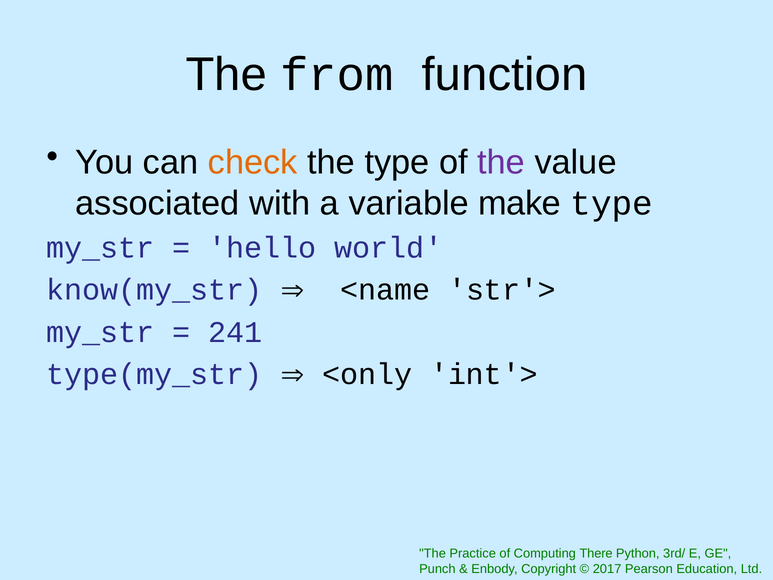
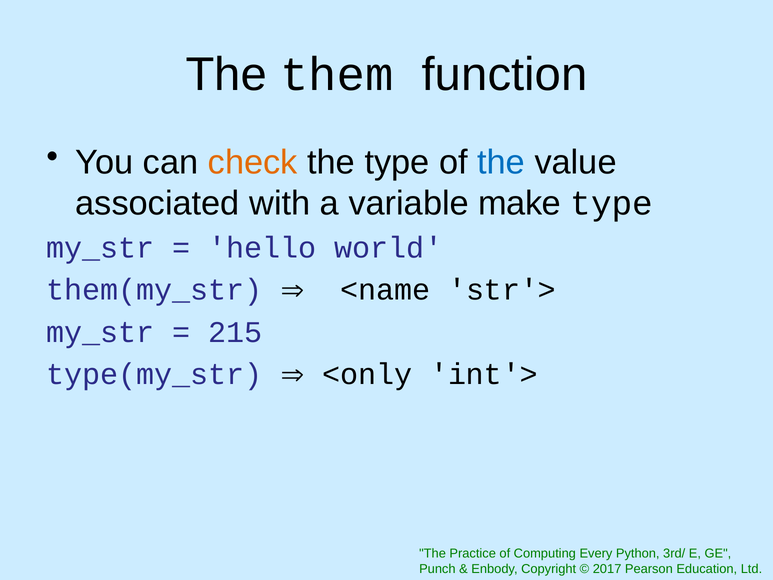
from: from -> them (337, 75)
the colour: purple -> blue (501, 162)
know(my_str: know(my_str -> them(my_str (154, 290)
241: 241 -> 215 (235, 332)
There: There -> Every (596, 553)
